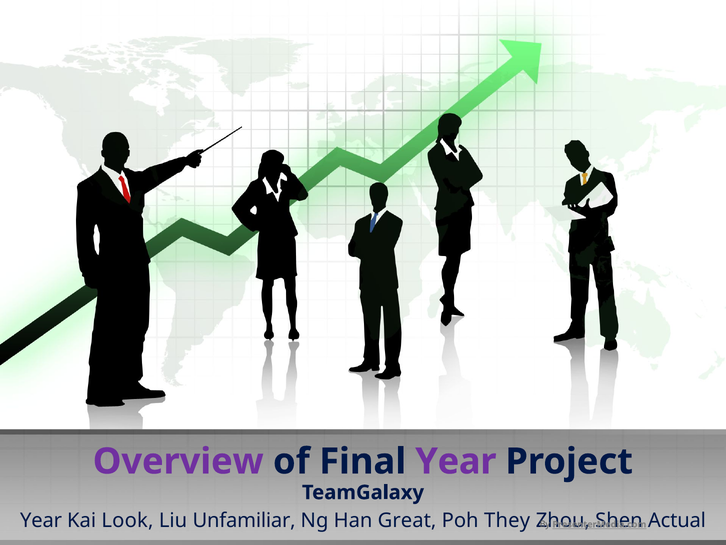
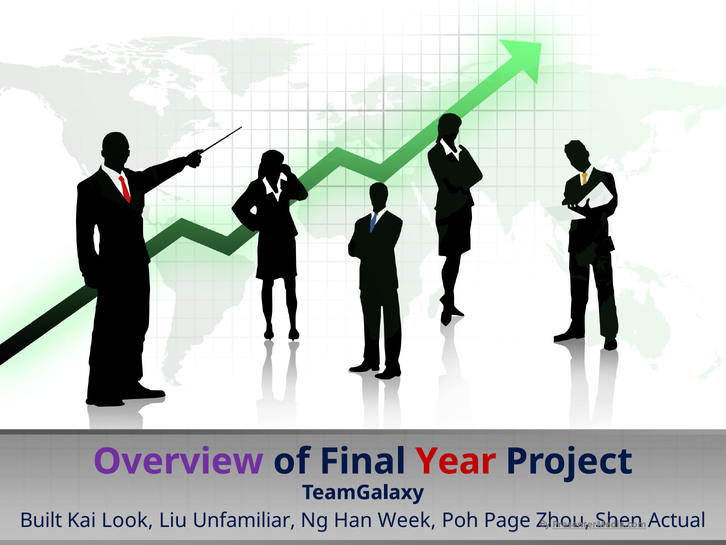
Year colour: purple -> red (456, 461)
Year: Year -> Built (41, 520)
Great: Great -> Week (407, 520)
They: They -> Page (507, 520)
